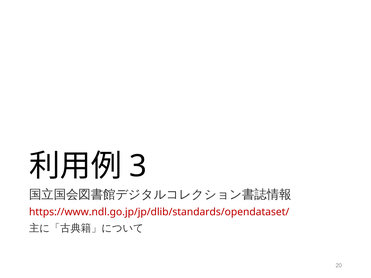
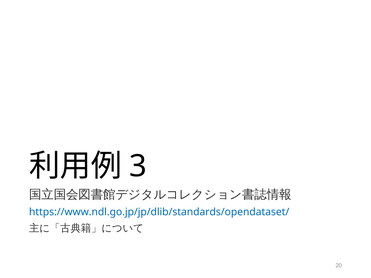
https://www.ndl.go.jp/jp/dlib/standards/opendataset/ colour: red -> blue (159, 212)
